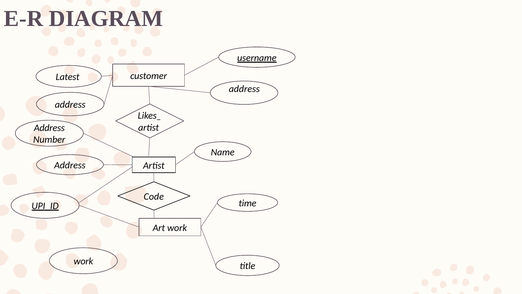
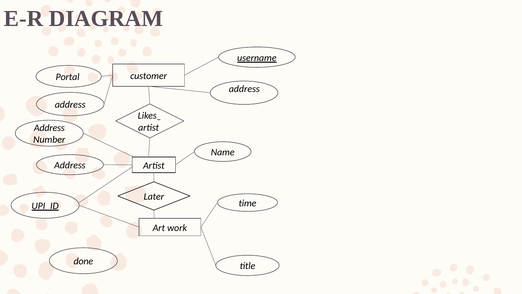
Latest: Latest -> Portal (68, 77)
Code: Code -> Later (154, 196)
work: work -> done (83, 261)
